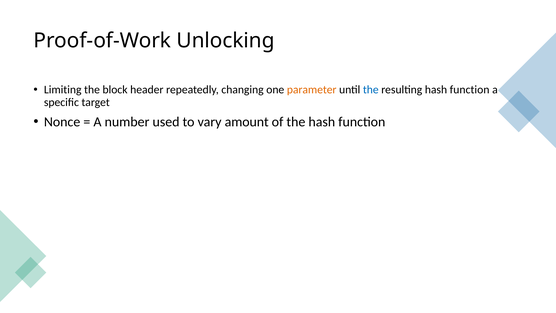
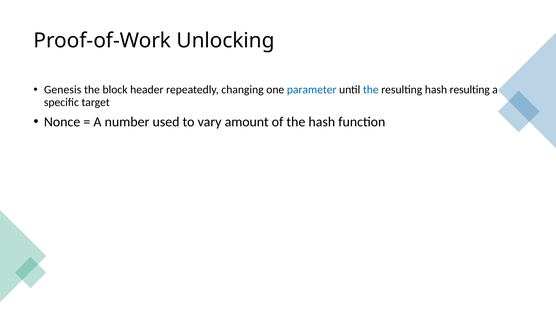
Limiting: Limiting -> Genesis (63, 90)
parameter colour: orange -> blue (312, 90)
resulting hash function: function -> resulting (470, 90)
